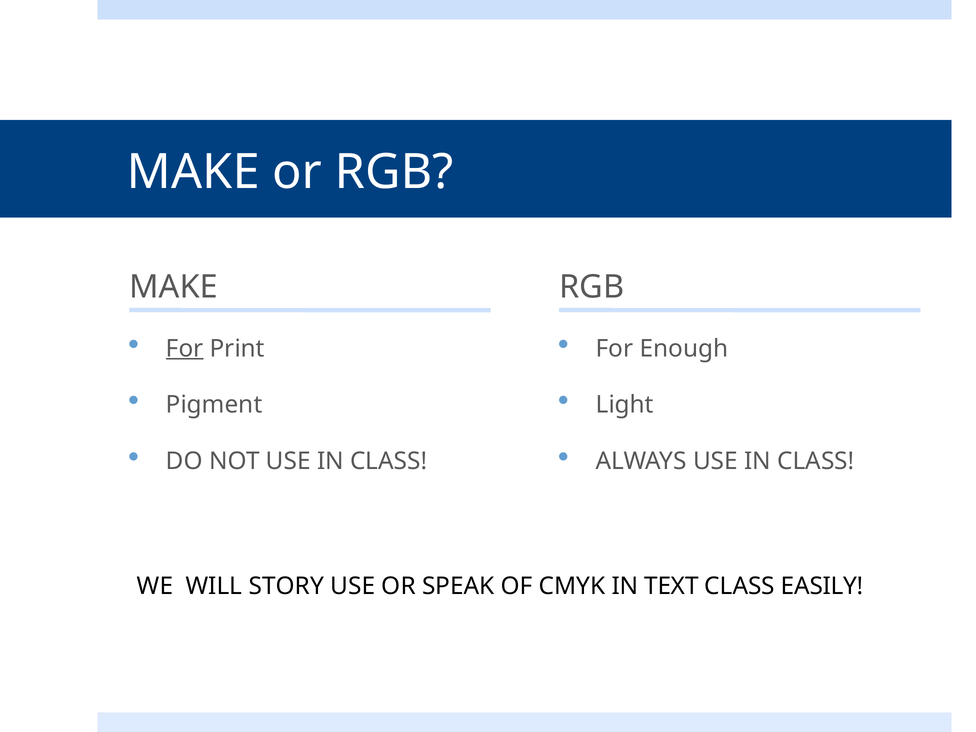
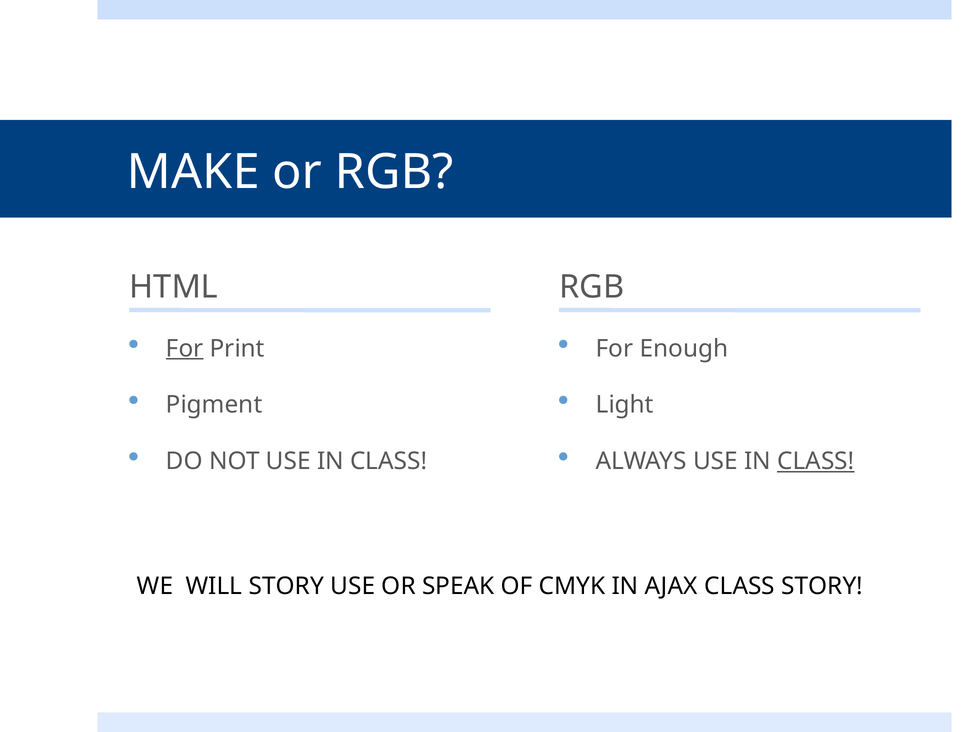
MAKE: MAKE -> HTML (174, 287)
CLASS underline: none -> present (816, 461)
TEXT: TEXT -> AJAX (671, 586)
CLASS EASILY: EASILY -> STORY (822, 586)
